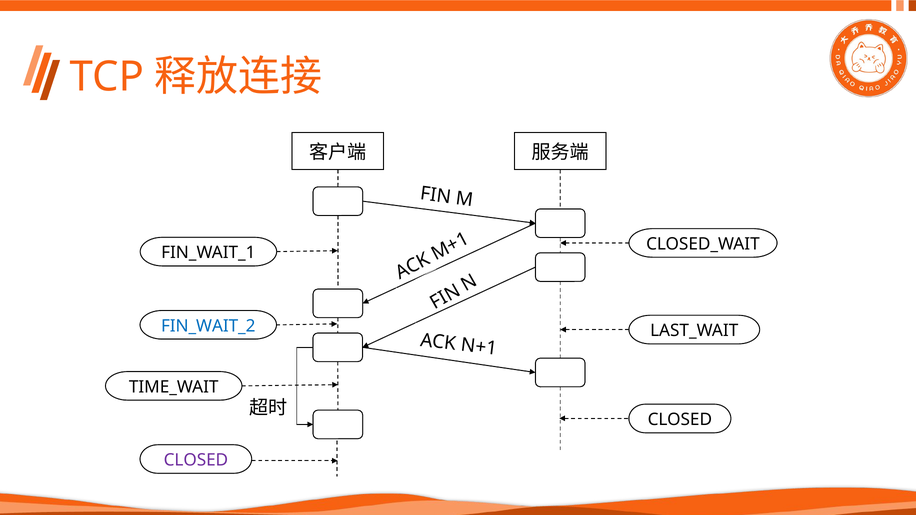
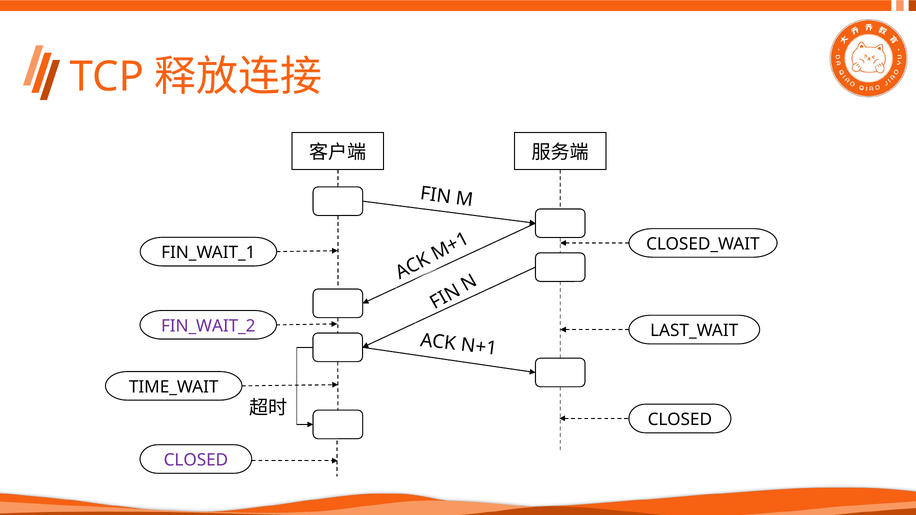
FIN_WAIT_2 colour: blue -> purple (208, 326)
